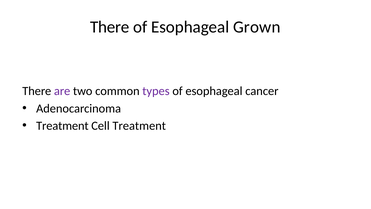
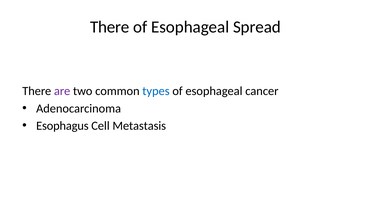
Grown: Grown -> Spread (257, 27)
types colour: purple -> blue (156, 91)
Treatment: Treatment -> Esophagus (62, 126)
Cell Treatment: Treatment -> Metastasis (139, 126)
